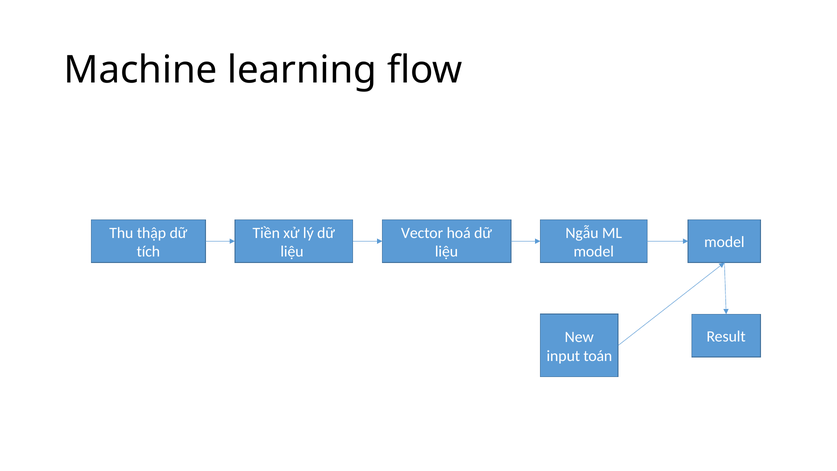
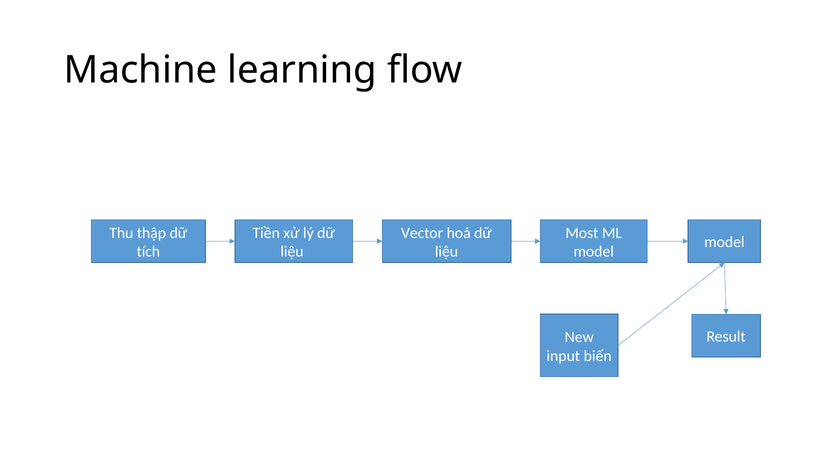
Ngẫu: Ngẫu -> Most (582, 233)
toán: toán -> biến (598, 356)
